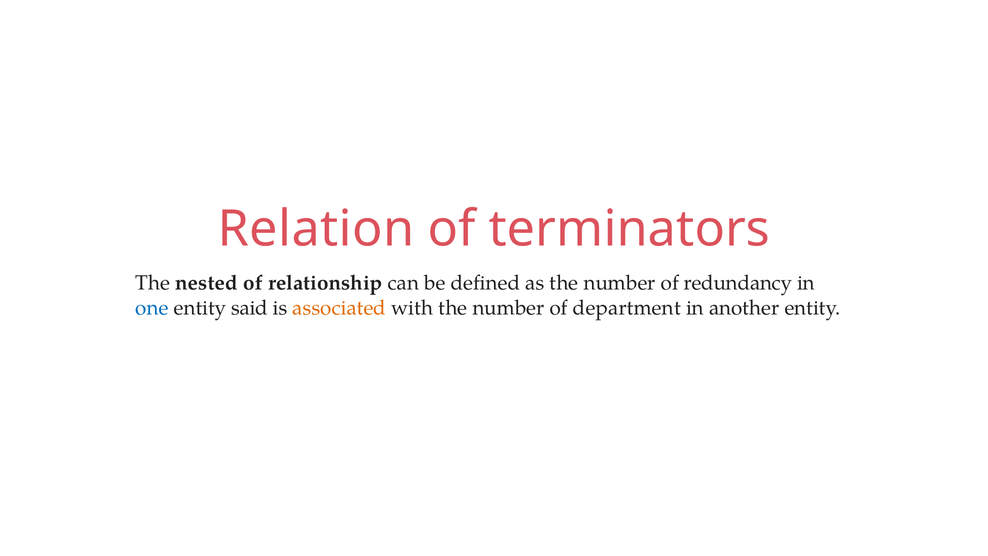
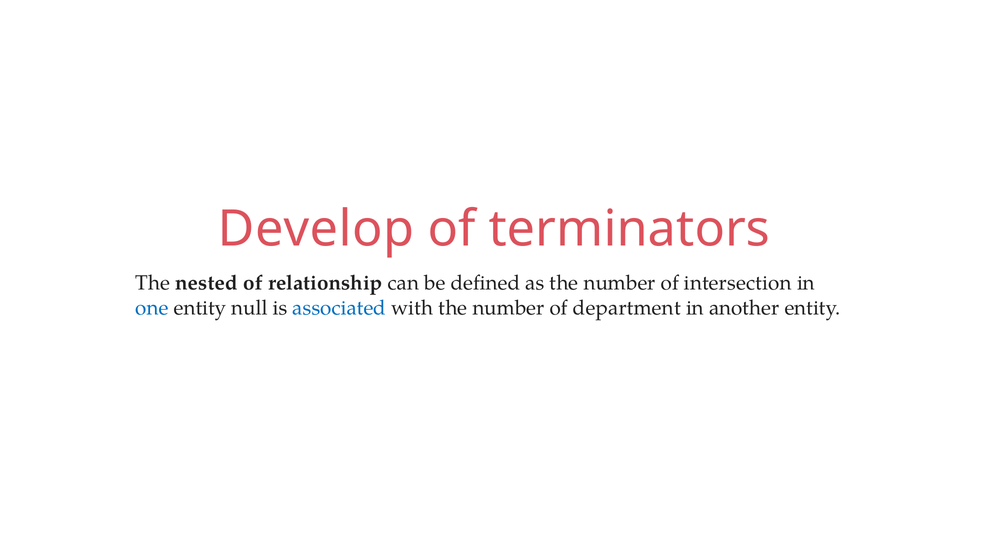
Relation: Relation -> Develop (316, 229)
redundancy: redundancy -> intersection (738, 283)
said: said -> null (250, 308)
associated colour: orange -> blue (339, 308)
